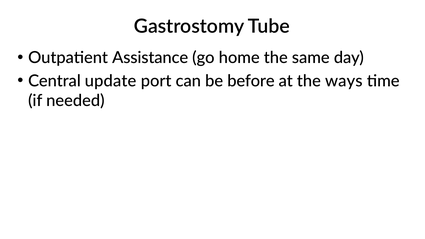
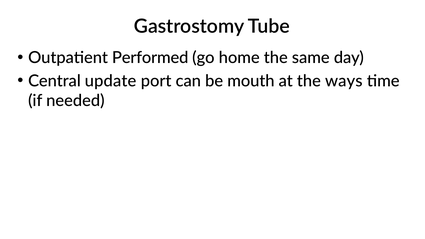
Assistance: Assistance -> Performed (150, 58)
before: before -> mouth (251, 81)
